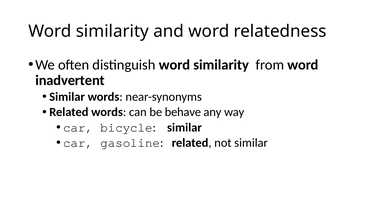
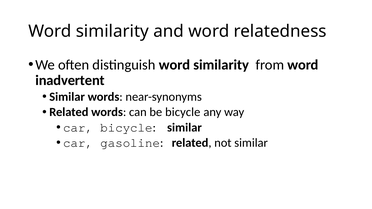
be behave: behave -> bicycle (183, 112)
